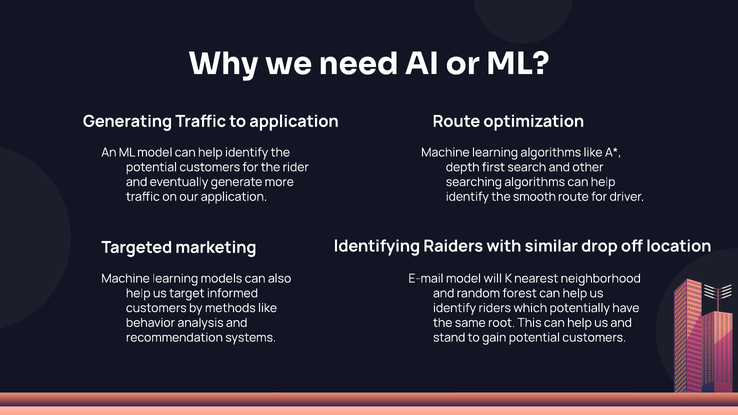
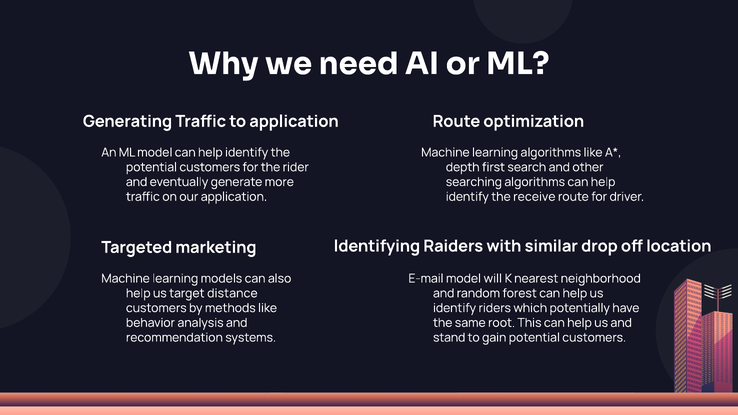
smooth: smooth -> receive (534, 197)
informed: informed -> distance (232, 293)
